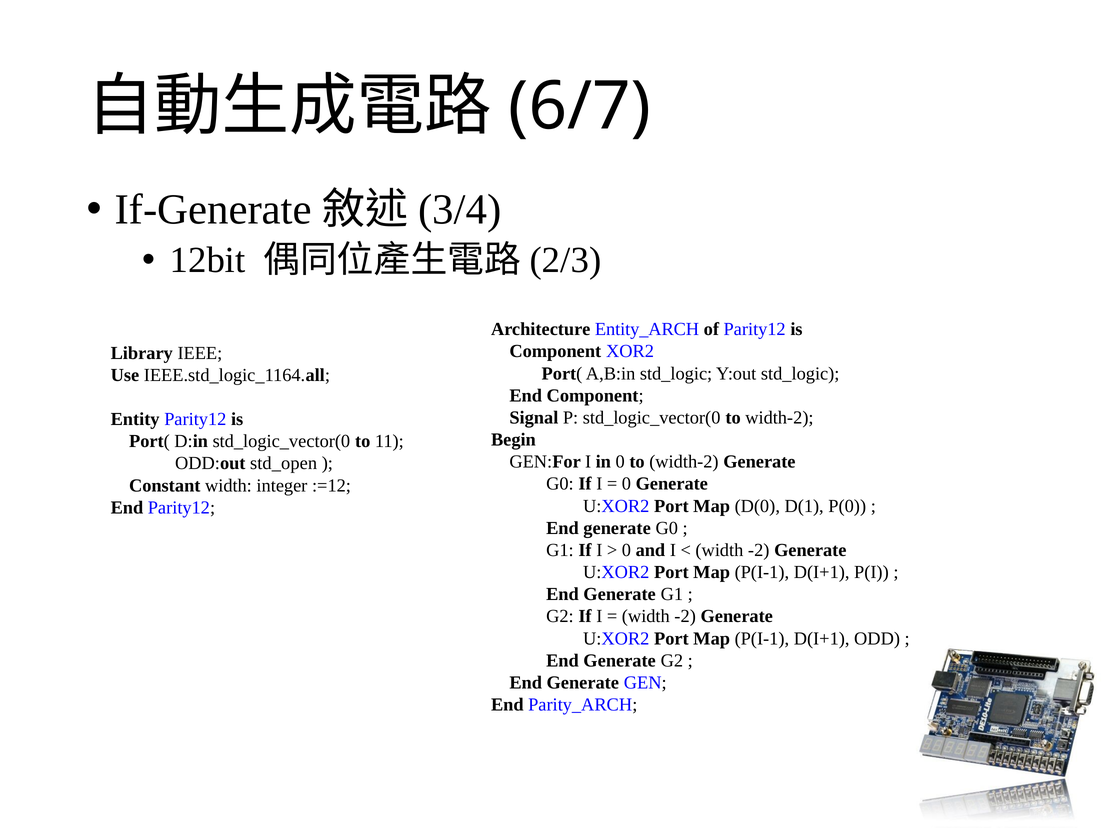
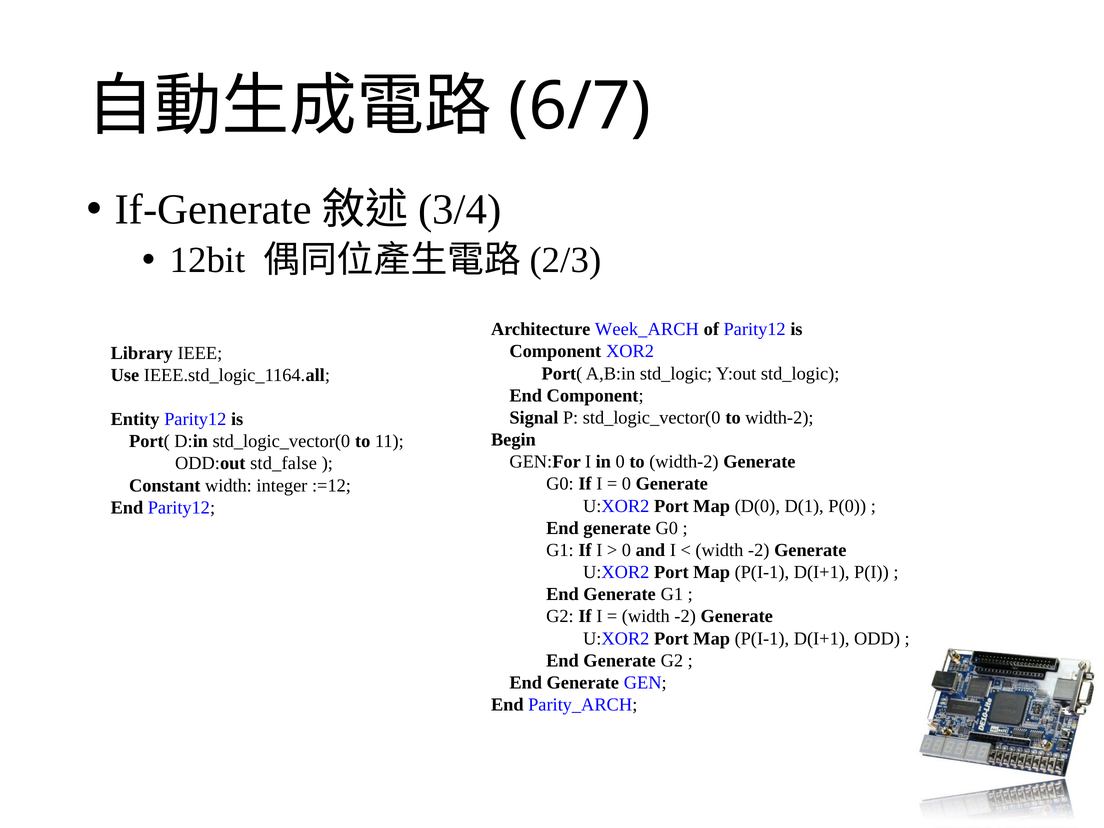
Entity_ARCH: Entity_ARCH -> Week_ARCH (647, 329)
std_open: std_open -> std_false (284, 463)
